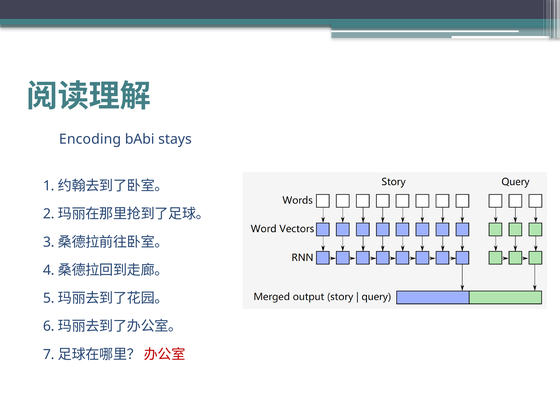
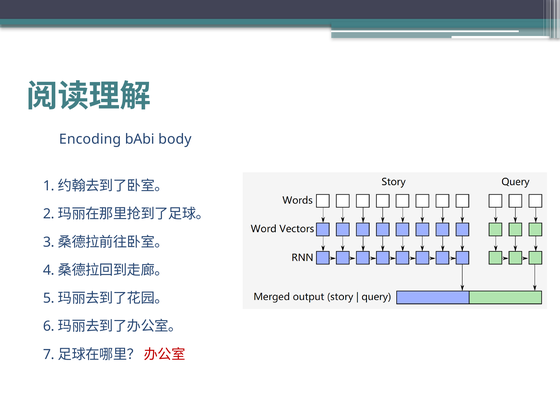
stays: stays -> body (175, 139)
